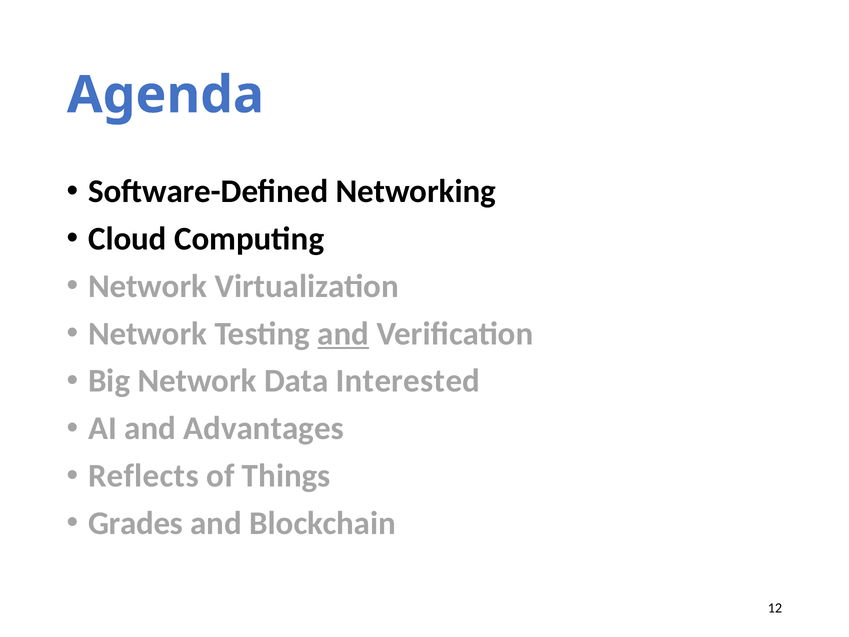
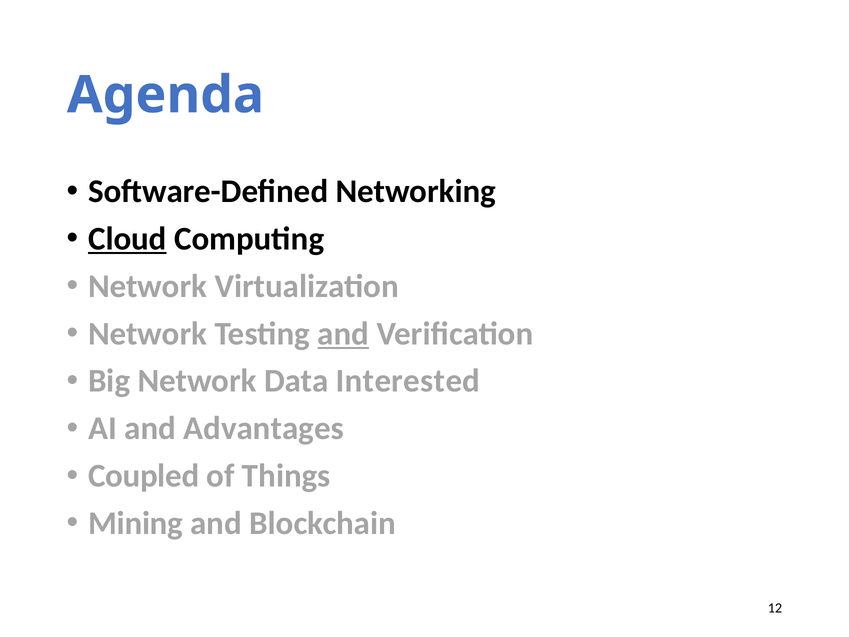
Cloud underline: none -> present (127, 239)
Reflects: Reflects -> Coupled (144, 476)
Grades: Grades -> Mining (136, 523)
